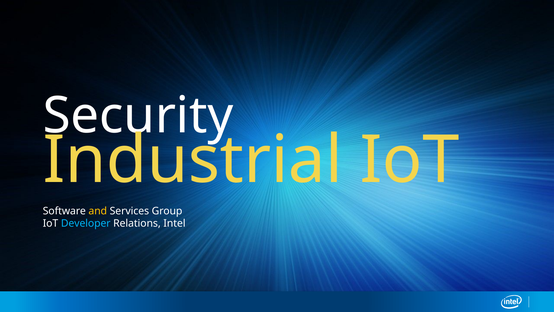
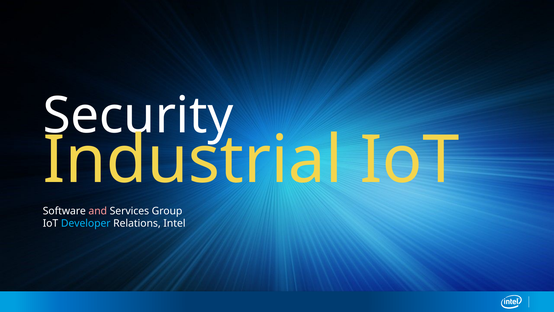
and colour: yellow -> pink (98, 211)
